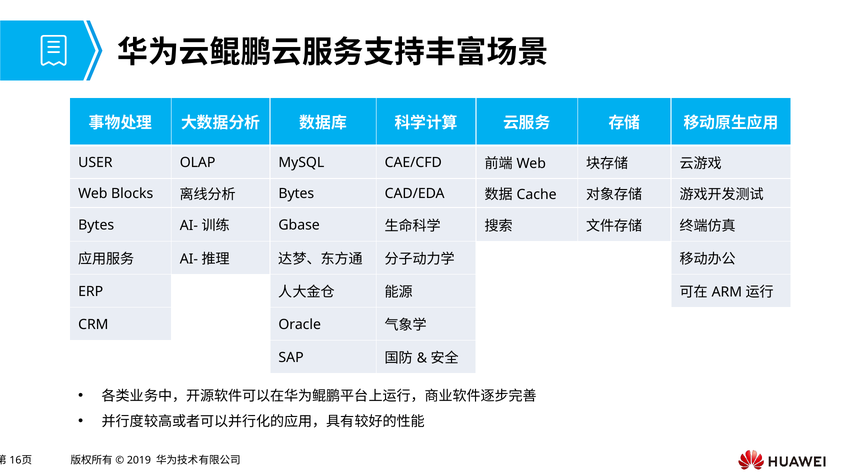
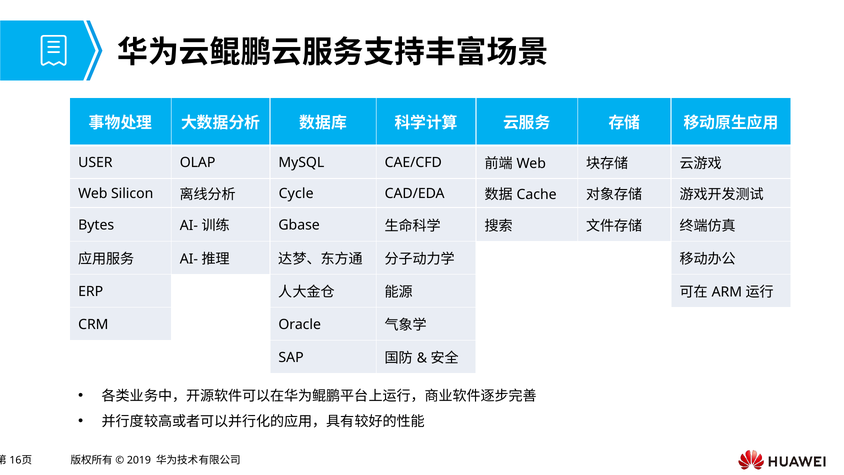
Blocks: Blocks -> Silicon (132, 194)
Bytes: Bytes -> Cycle (296, 194)
